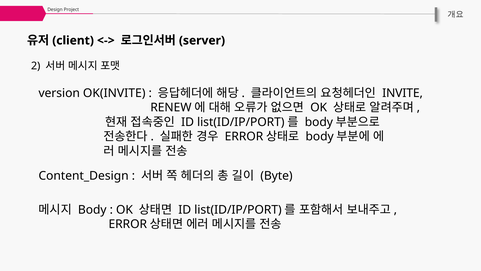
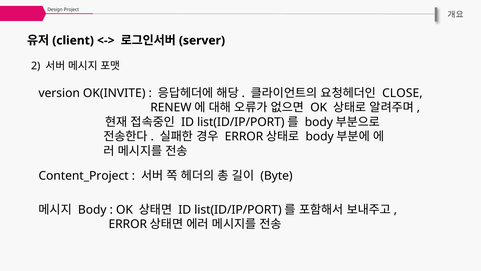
INVITE: INVITE -> CLOSE (402, 93)
Content_Design: Content_Design -> Content_Project (84, 176)
